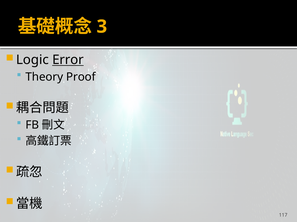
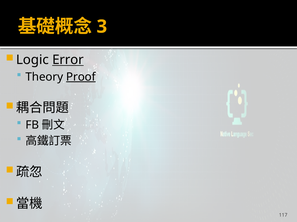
Proof underline: none -> present (81, 77)
